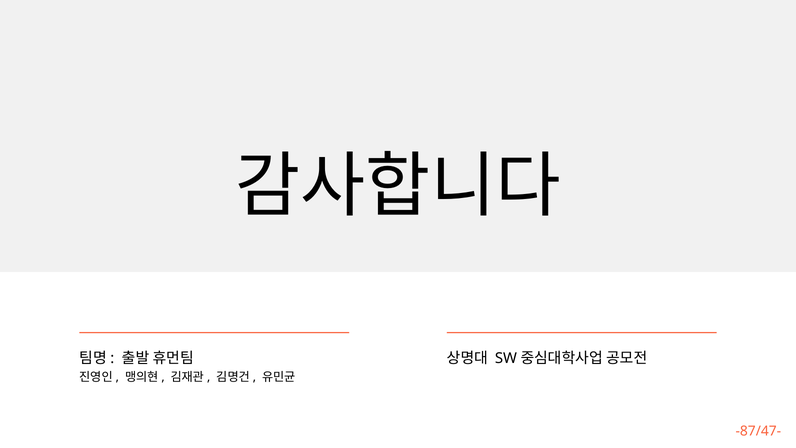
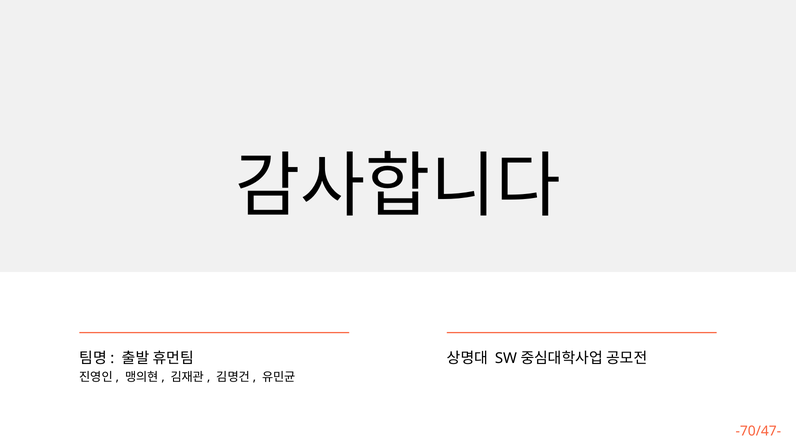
-87/47-: -87/47- -> -70/47- (758, 431)
